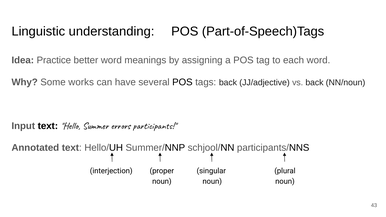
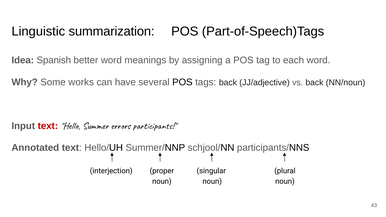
understanding: understanding -> summarization (112, 31)
Practice: Practice -> Spanish (54, 60)
text colour: black -> red (48, 126)
